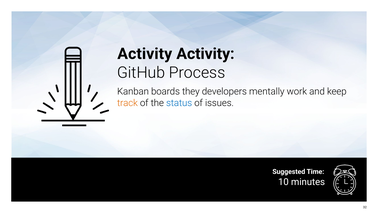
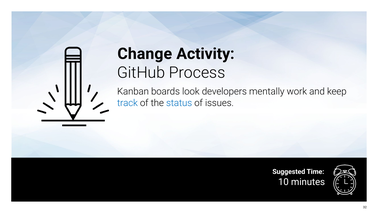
Activity: Activity -> Change (145, 54)
they: they -> look (191, 91)
track colour: orange -> blue (127, 103)
